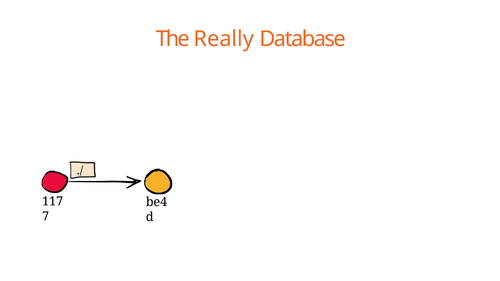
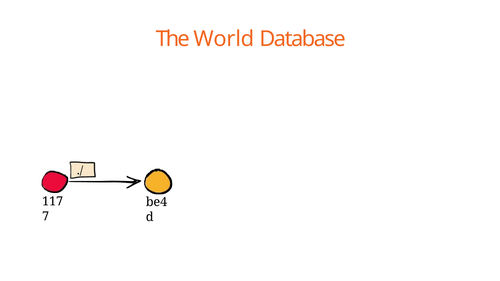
Really: Really -> World (224, 39)
